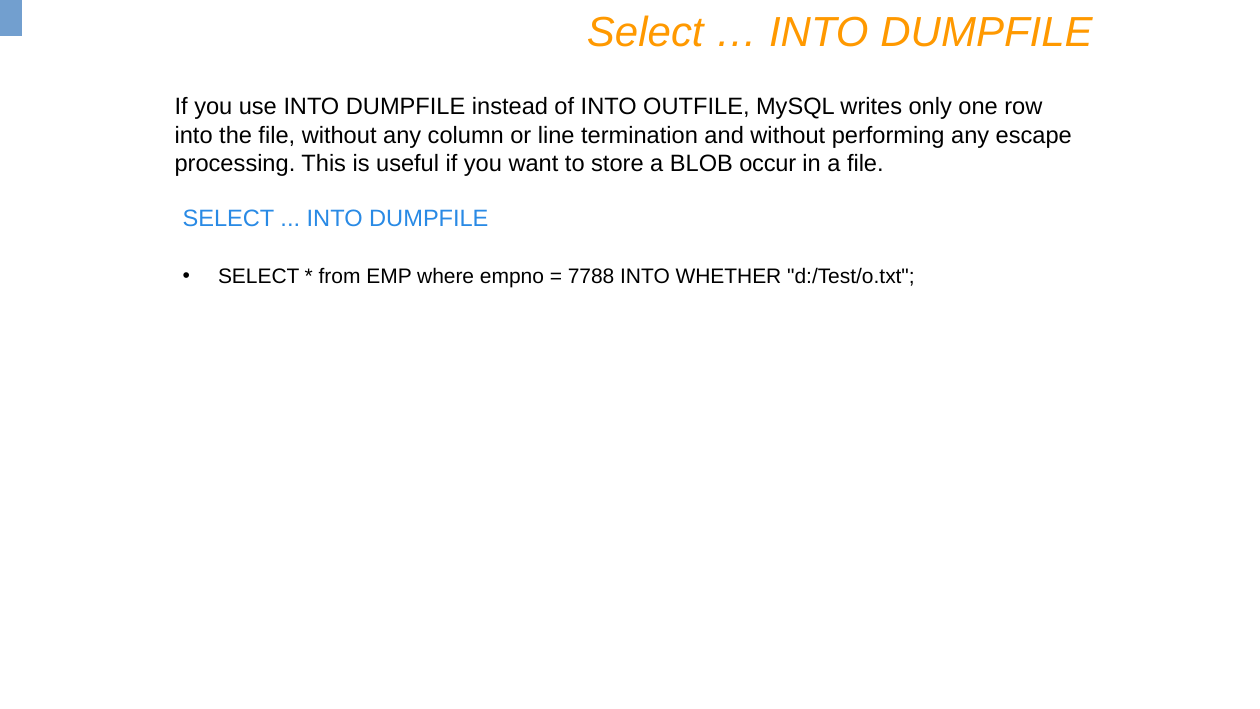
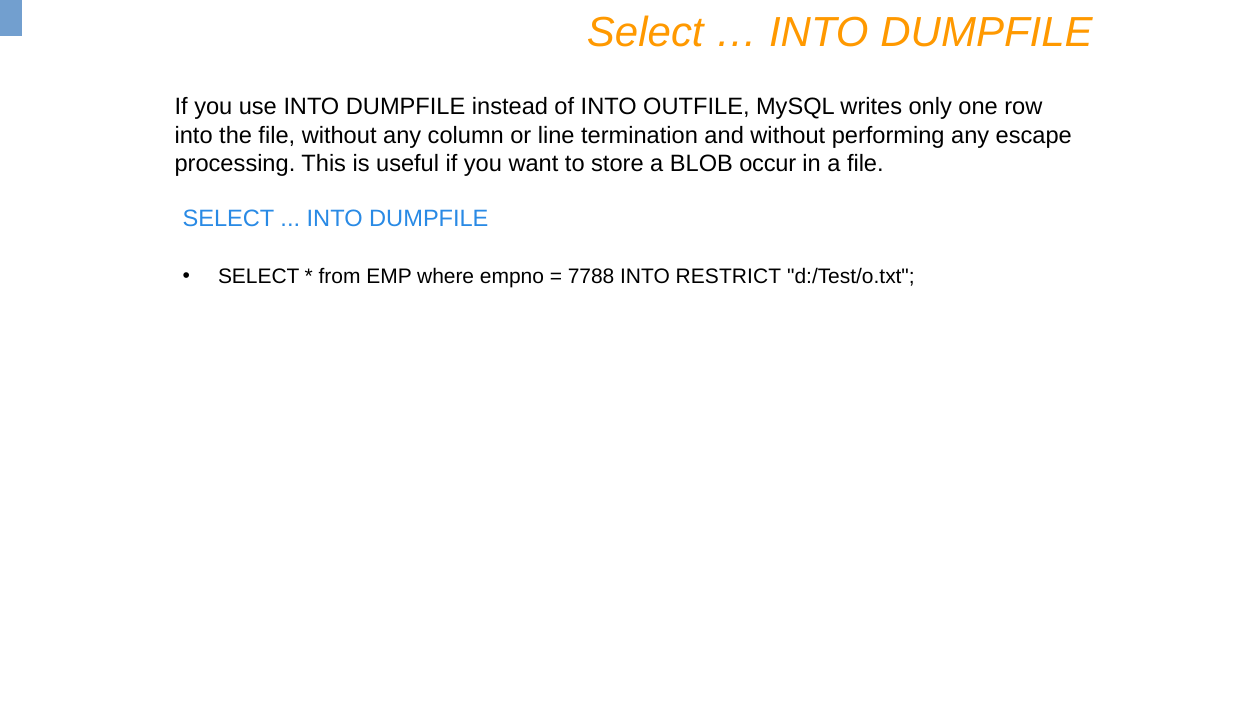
WHETHER: WHETHER -> RESTRICT (728, 276)
